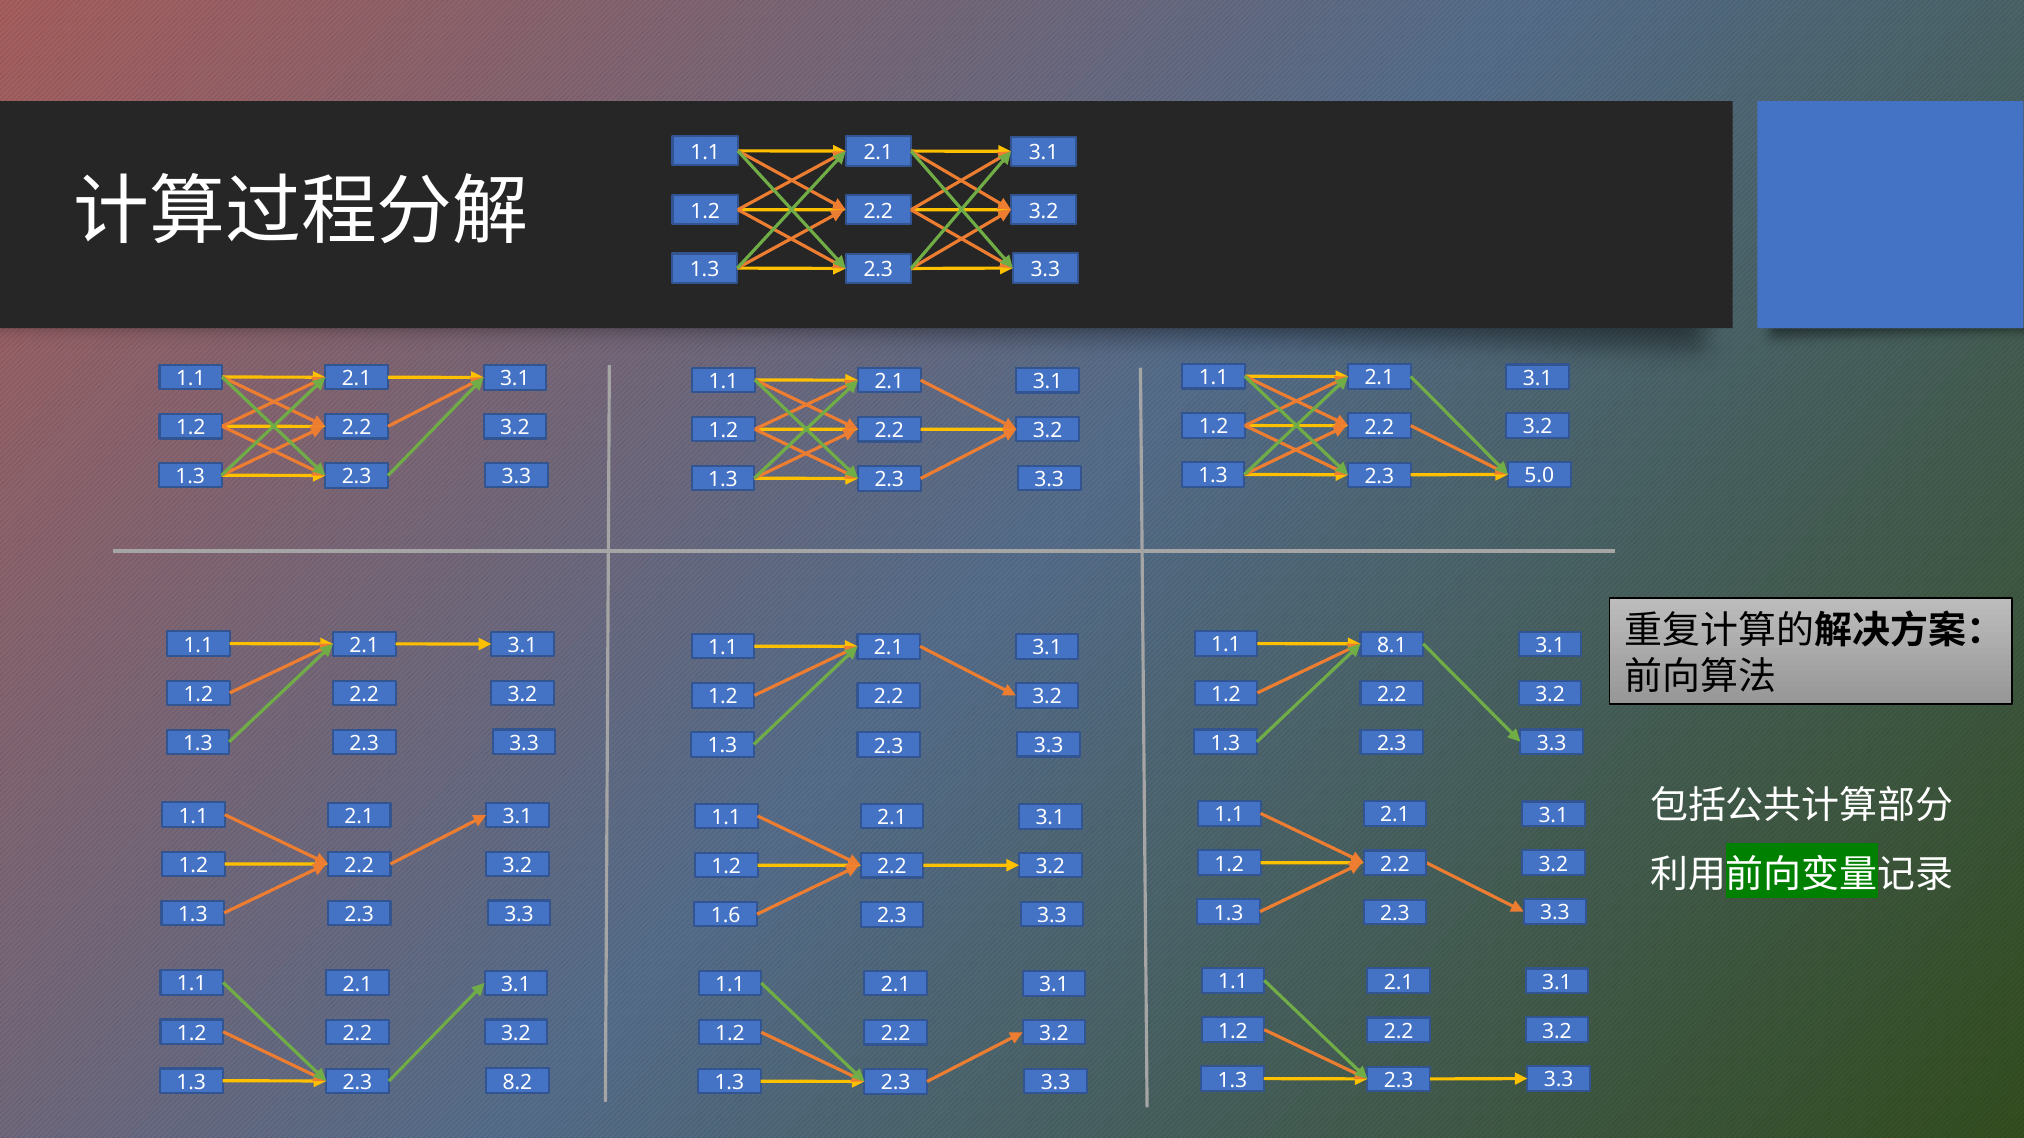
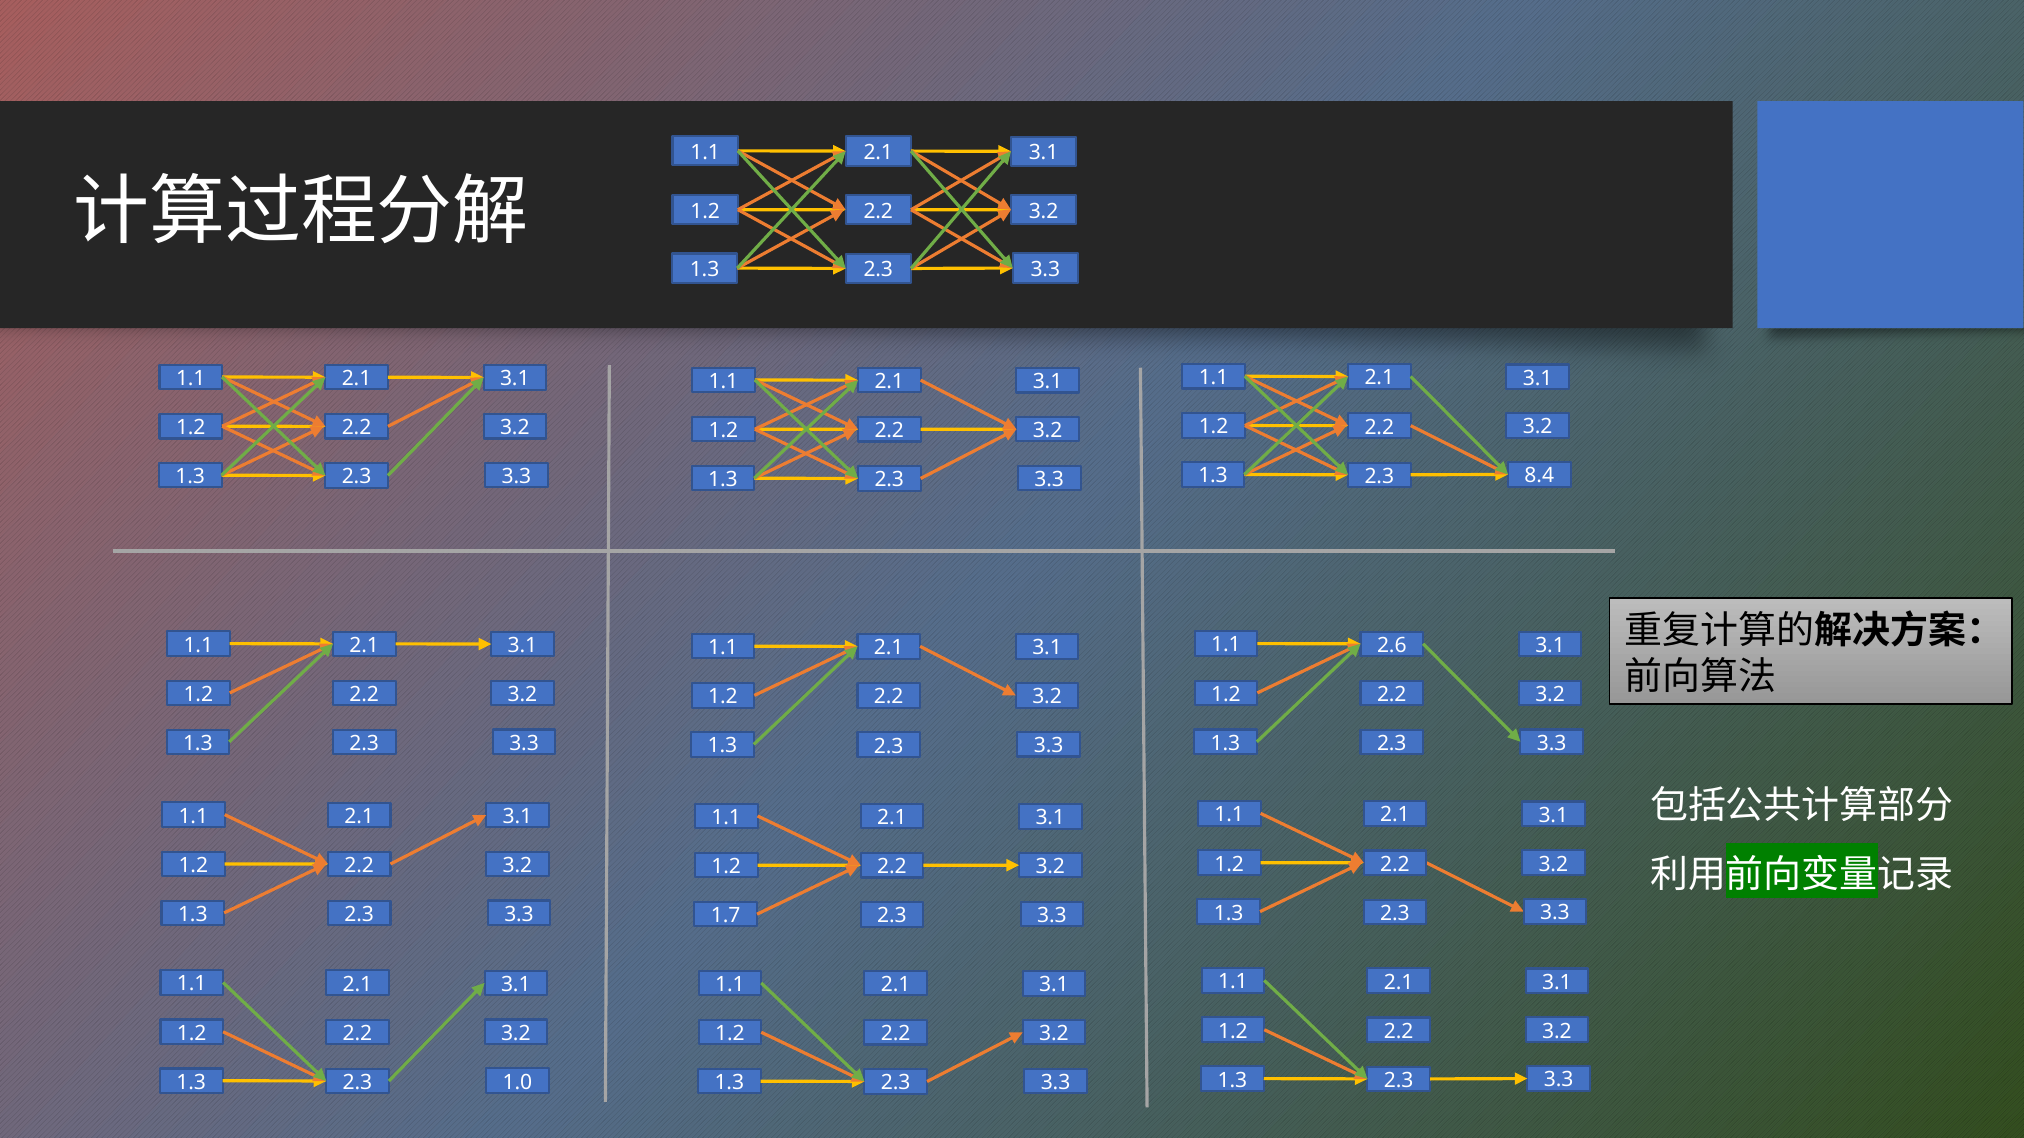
5.0: 5.0 -> 8.4 (1539, 476)
8.1: 8.1 -> 2.6 (1392, 646)
1.6: 1.6 -> 1.7 (726, 916)
8.2: 8.2 -> 1.0 (517, 1083)
